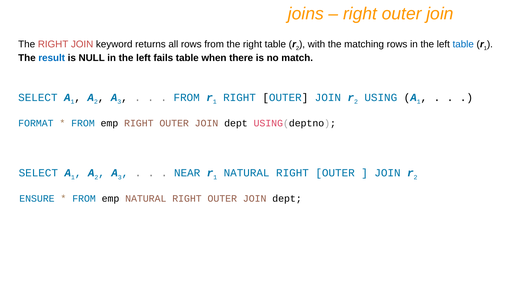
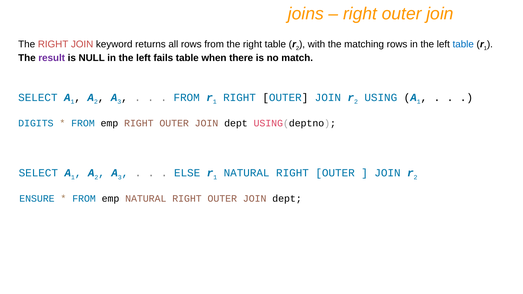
result colour: blue -> purple (52, 58)
FORMAT: FORMAT -> DIGITS (36, 123)
NEAR: NEAR -> ELSE (187, 173)
